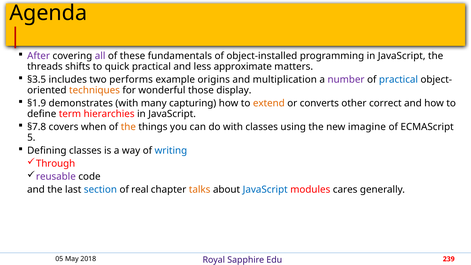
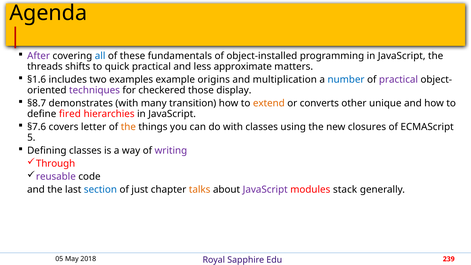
all colour: purple -> blue (100, 56)
§3.5: §3.5 -> §1.6 (37, 80)
performs: performs -> examples (131, 80)
number colour: purple -> blue (346, 80)
practical colour: blue -> purple (398, 80)
techniques colour: orange -> purple (94, 90)
wonderful: wonderful -> checkered (162, 90)
§1.9: §1.9 -> §8.7 (37, 103)
capturing: capturing -> transition (193, 103)
correct: correct -> unique (385, 103)
term: term -> fired (70, 114)
§7.8: §7.8 -> §7.6 (37, 127)
when: when -> letter (94, 127)
imagine: imagine -> closures (367, 127)
writing colour: blue -> purple (171, 151)
real: real -> just (140, 190)
JavaScript colour: blue -> purple (265, 190)
cares: cares -> stack (345, 190)
